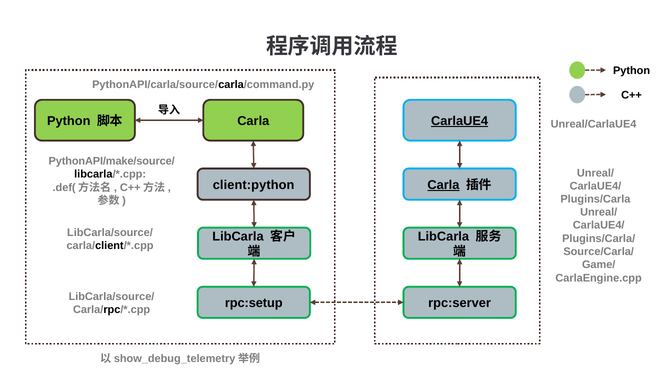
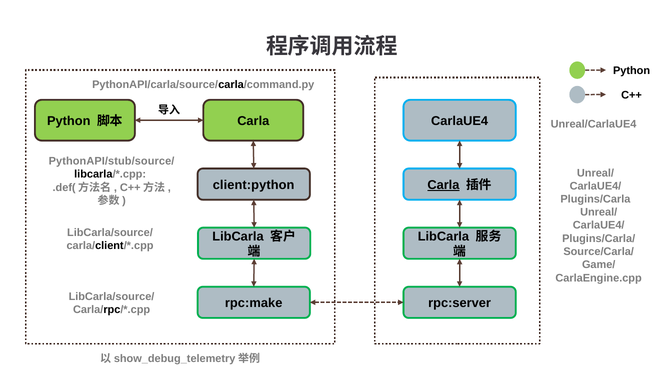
CarlaUE4 underline: present -> none (460, 121)
PythonAPI/make/source/: PythonAPI/make/source/ -> PythonAPI/stub/source/ (112, 161)
rpc:setup: rpc:setup -> rpc:make (254, 303)
